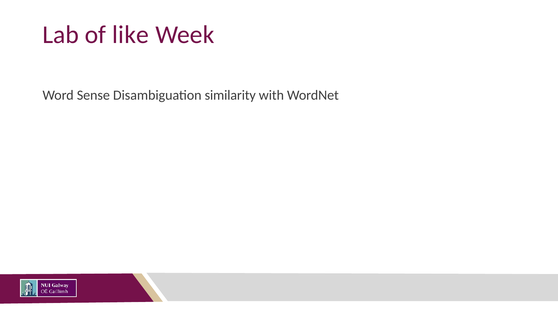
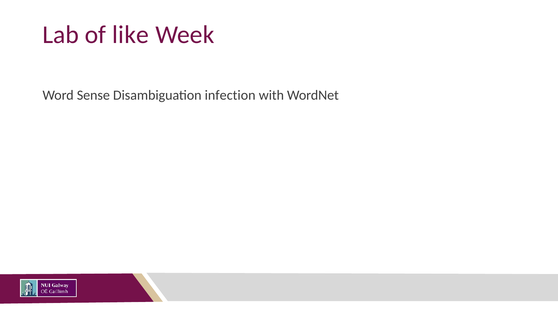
similarity: similarity -> infection (230, 95)
